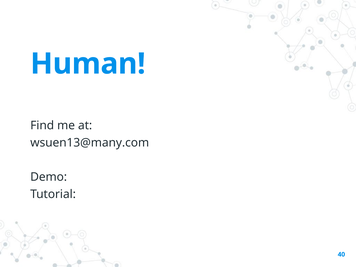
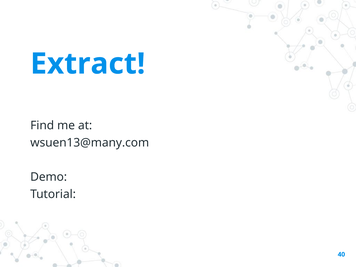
Human: Human -> Extract (88, 64)
